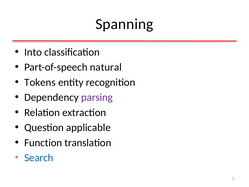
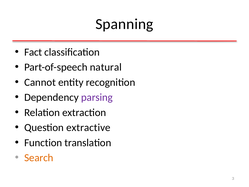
Into: Into -> Fact (33, 52)
Tokens: Tokens -> Cannot (40, 82)
applicable: applicable -> extractive (88, 127)
Search colour: blue -> orange (39, 158)
